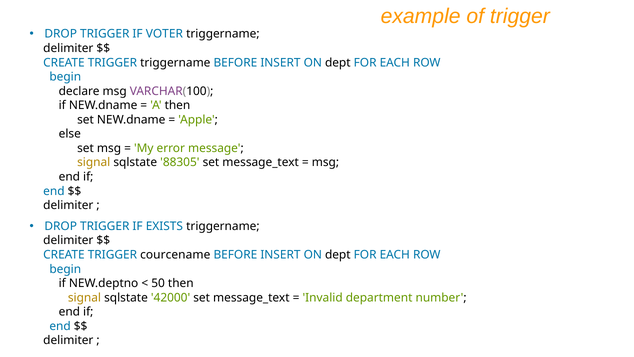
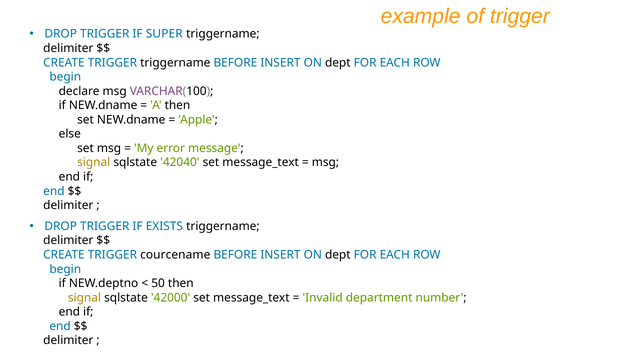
VOTER: VOTER -> SUPER (164, 34)
88305: 88305 -> 42040 (180, 162)
